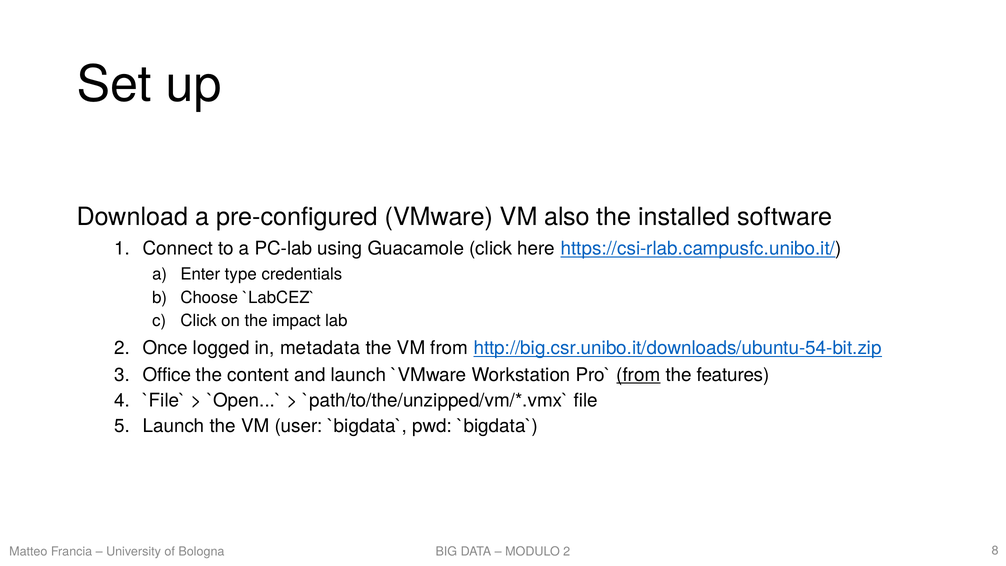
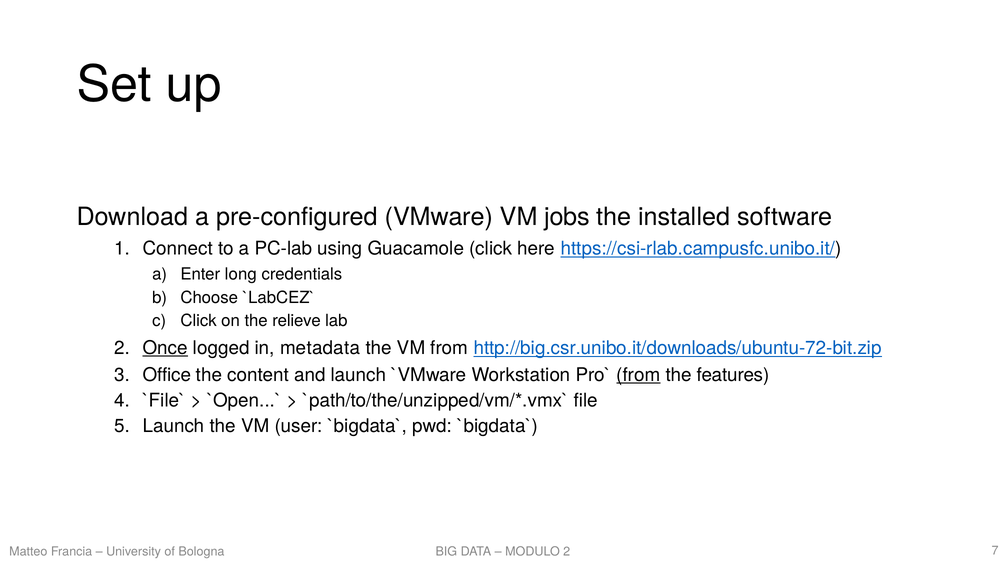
also: also -> jobs (567, 217)
type: type -> long (241, 274)
impact: impact -> relieve (297, 321)
Once underline: none -> present (165, 348)
http://big.csr.unibo.it/downloads/ubuntu-54-bit.zip: http://big.csr.unibo.it/downloads/ubuntu-54-bit.zip -> http://big.csr.unibo.it/downloads/ubuntu-72-bit.zip (678, 348)
8: 8 -> 7 (995, 550)
